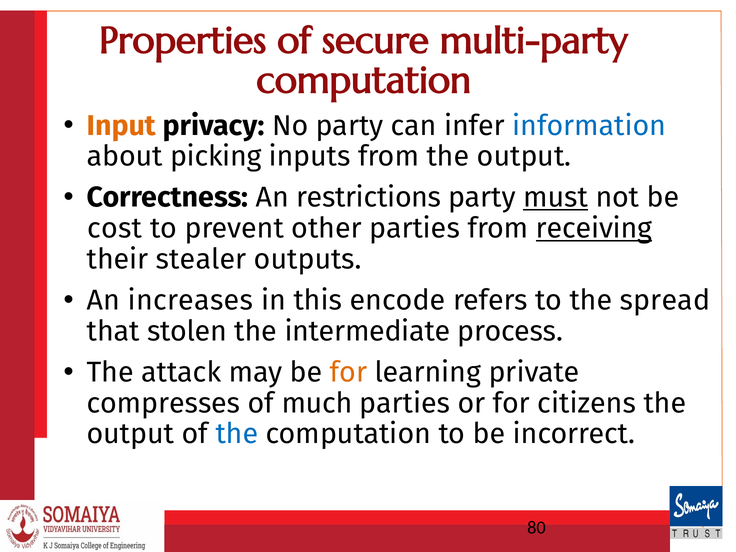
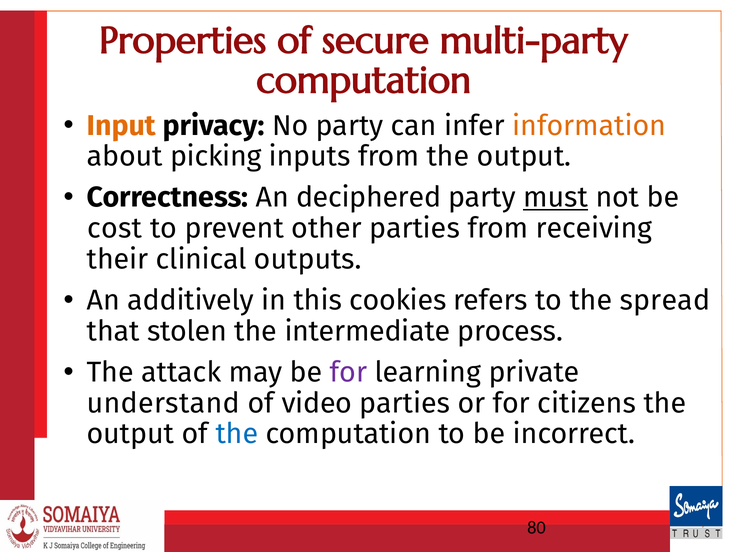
information colour: blue -> orange (589, 126)
restrictions: restrictions -> deciphered (369, 198)
receiving underline: present -> none (594, 228)
stealer: stealer -> clinical (201, 259)
increases: increases -> additively (191, 300)
encode: encode -> cookies (398, 300)
for colour: orange -> purple (349, 372)
compresses: compresses -> understand (163, 403)
much: much -> video (317, 403)
